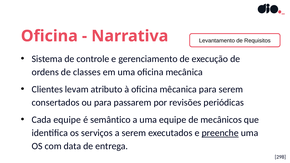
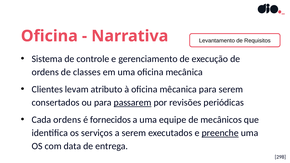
passarem underline: none -> present (133, 103)
Cada equipe: equipe -> ordens (67, 120)
semântico: semântico -> fornecidos (110, 120)
